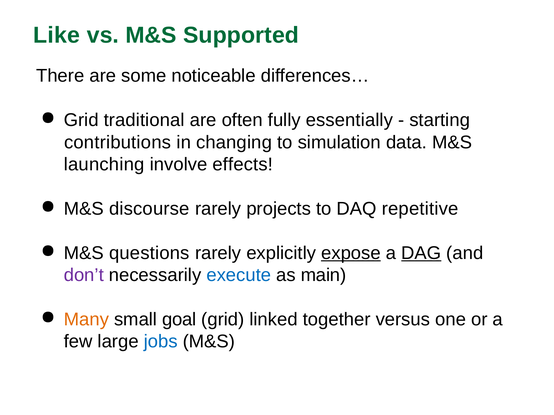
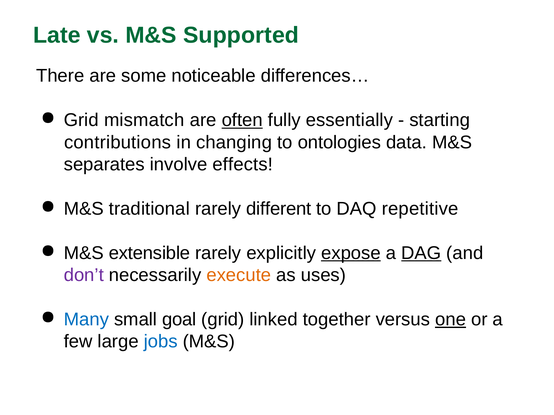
Like: Like -> Late (57, 35)
traditional: traditional -> mismatch (144, 120)
often underline: none -> present (242, 120)
simulation: simulation -> ontologies (339, 142)
launching: launching -> separates (104, 165)
discourse: discourse -> traditional (149, 209)
projects: projects -> different (279, 209)
questions: questions -> extensible (149, 253)
execute colour: blue -> orange (239, 275)
main: main -> uses (323, 275)
Many colour: orange -> blue (86, 320)
one underline: none -> present (451, 320)
